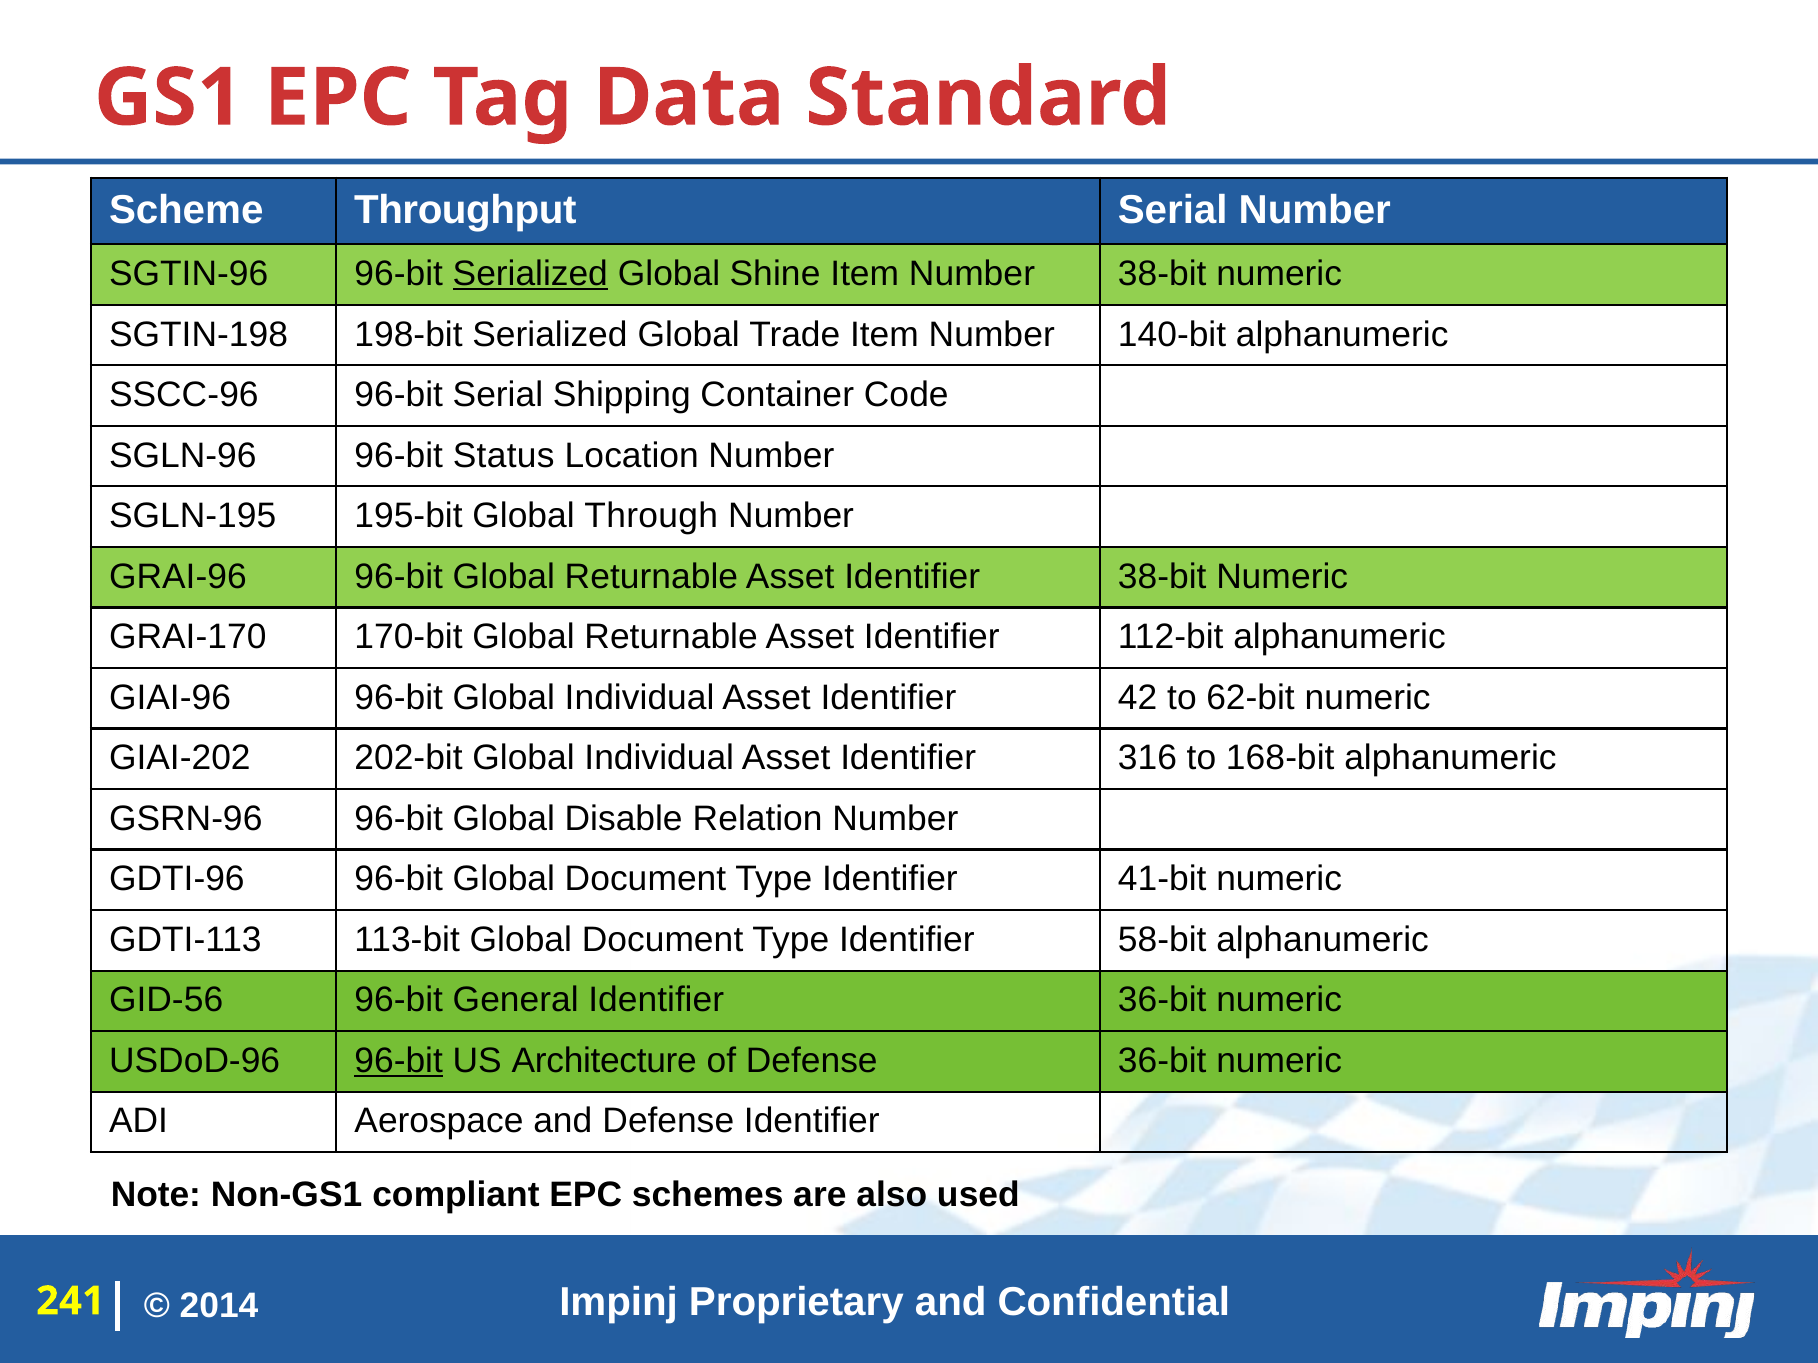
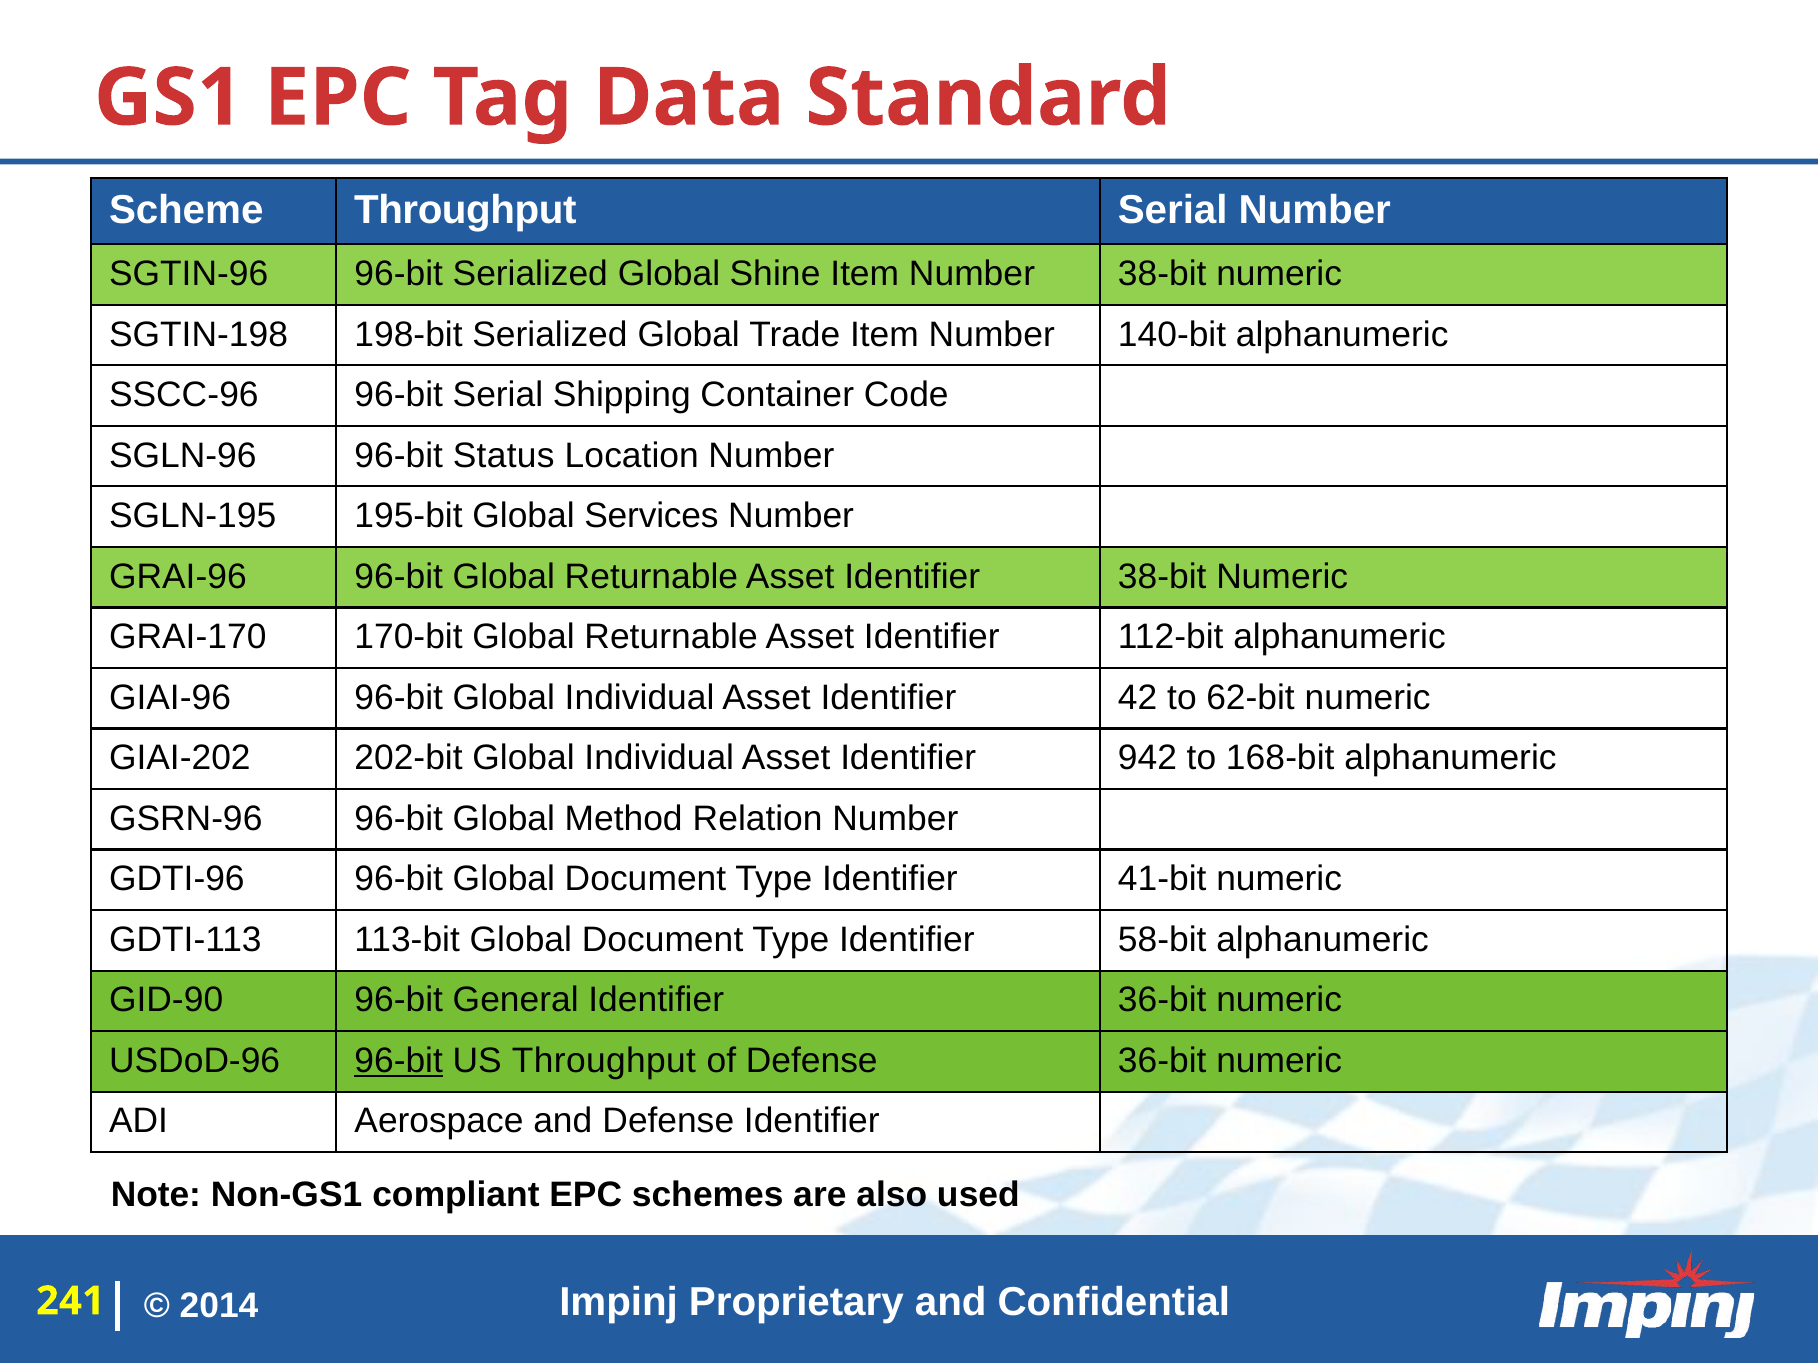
Serialized underline: present -> none (530, 274)
Through: Through -> Services (651, 516)
316: 316 -> 942 (1147, 758)
Disable: Disable -> Method (624, 819)
GID-56: GID-56 -> GID-90 (166, 1001)
US Architecture: Architecture -> Throughput (604, 1061)
